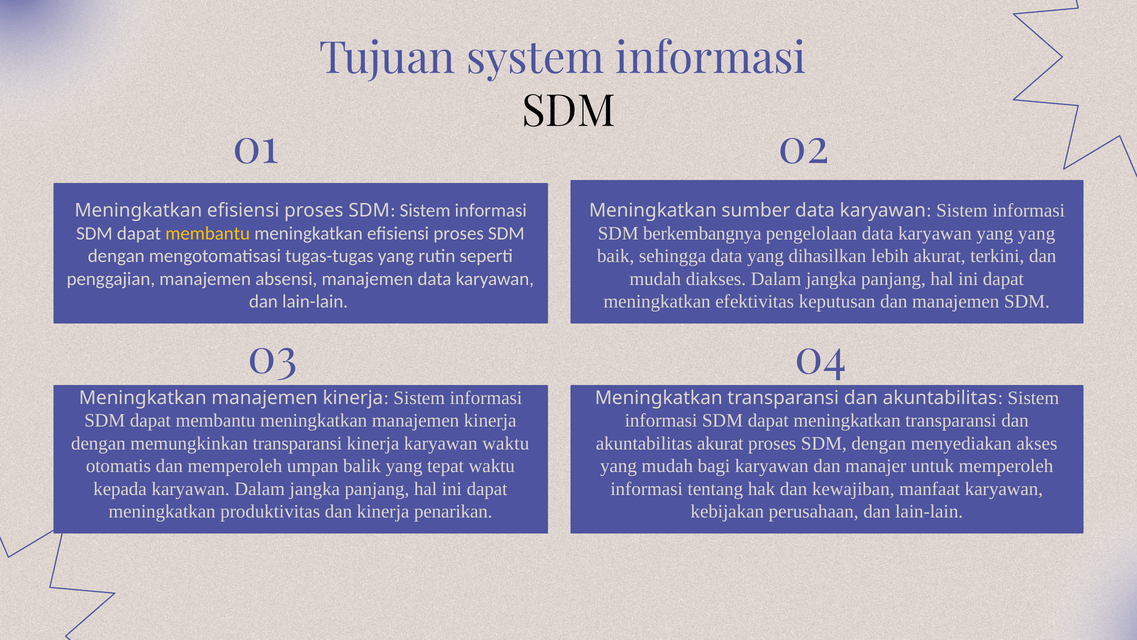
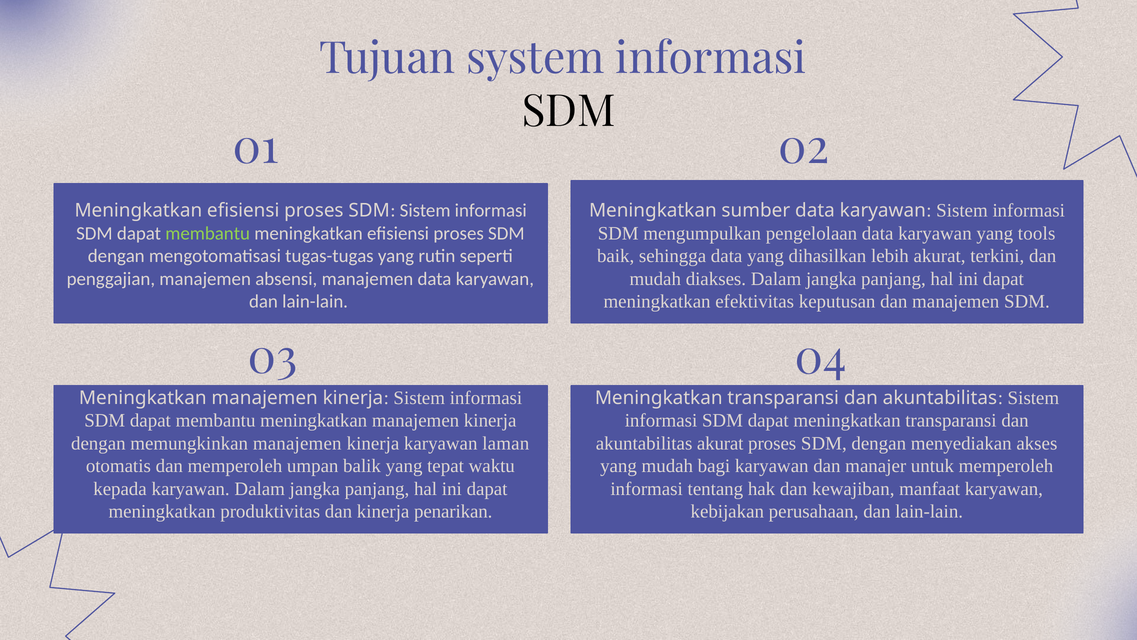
berkembangnya: berkembangnya -> mengumpulkan (702, 233)
yang yang: yang -> tools (1037, 233)
membantu colour: yellow -> light green (208, 233)
memungkinkan transparansi: transparansi -> manajemen (297, 443)
karyawan waktu: waktu -> laman (506, 443)
